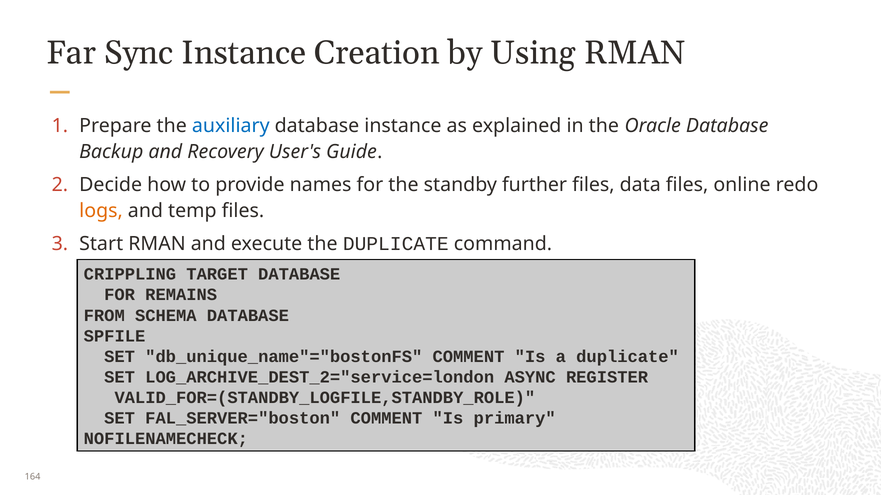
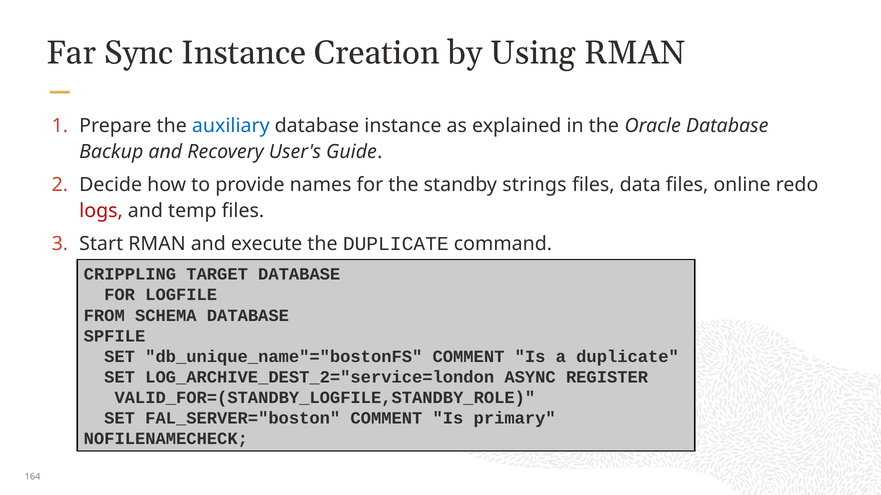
further: further -> strings (534, 185)
logs colour: orange -> red (101, 211)
REMAINS: REMAINS -> LOGFILE (181, 295)
